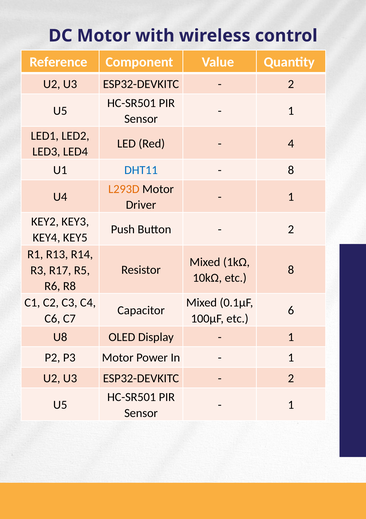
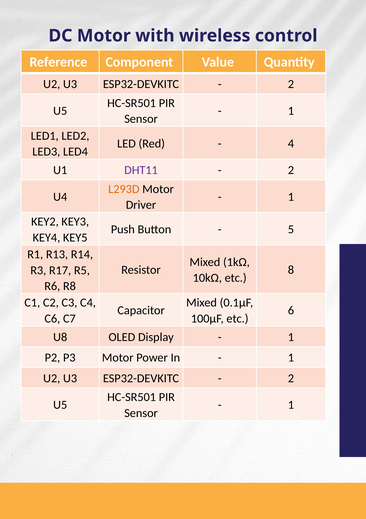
DHT11 colour: blue -> purple (141, 170)
8: 8 -> 2 (291, 170)
2: 2 -> 5 (291, 230)
